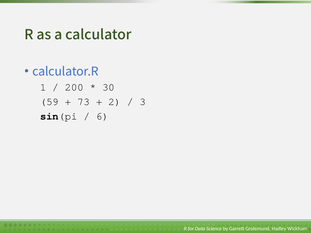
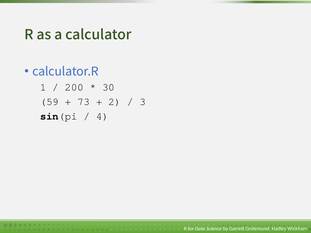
6: 6 -> 4 (102, 116)
